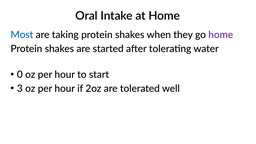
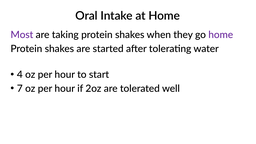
Most colour: blue -> purple (22, 35)
0: 0 -> 4 (20, 75)
3: 3 -> 7 (20, 89)
